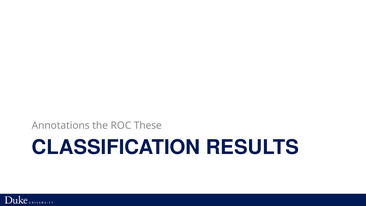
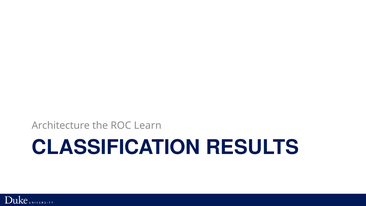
Annotations: Annotations -> Architecture (61, 126)
These: These -> Learn (148, 126)
